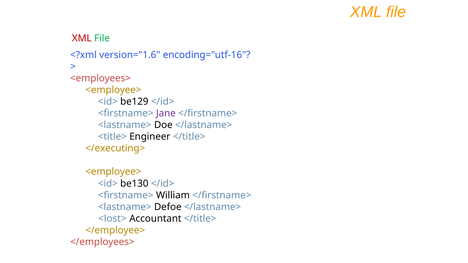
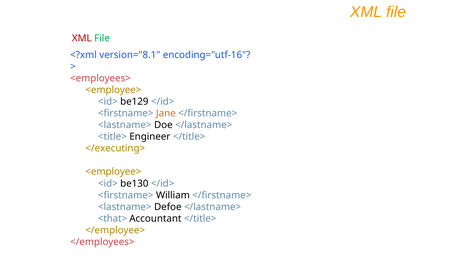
version="1.6: version="1.6 -> version="8.1 (130, 55)
Jane colour: purple -> orange (166, 113)
<lost>: <lost> -> <that> (112, 219)
